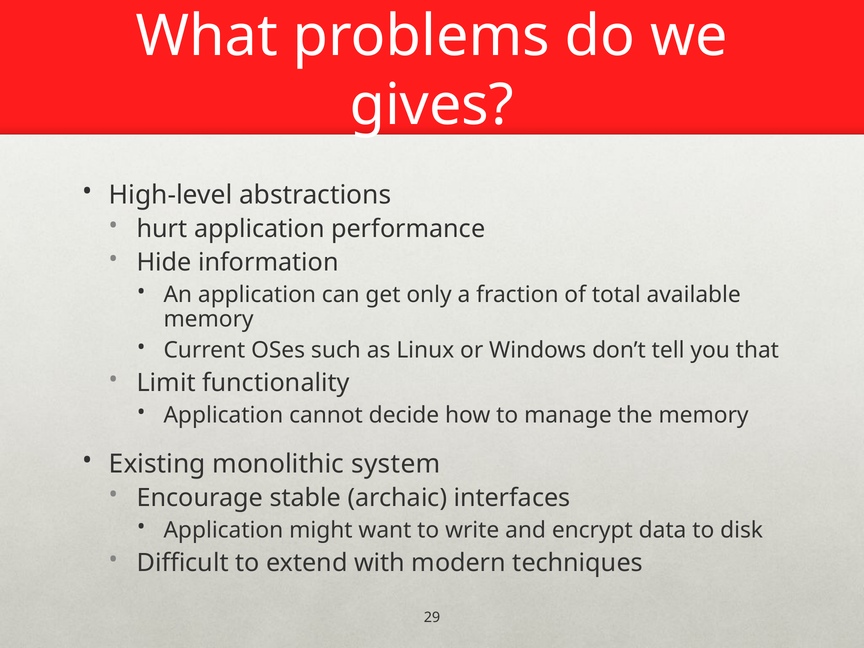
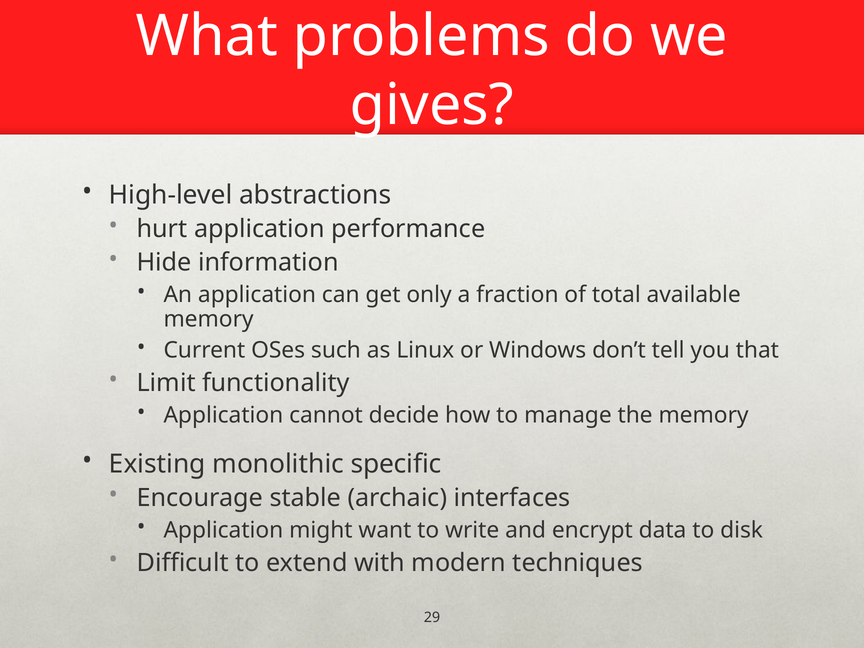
system: system -> specific (396, 464)
